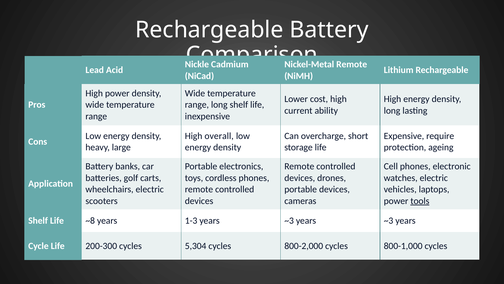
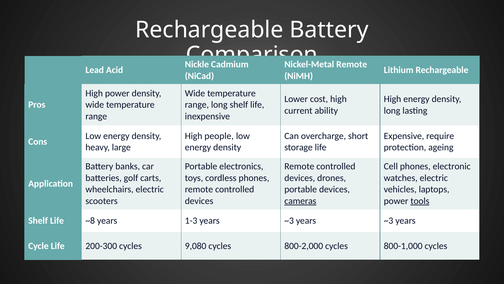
overall: overall -> people (219, 136)
cameras underline: none -> present (300, 201)
5,304: 5,304 -> 9,080 (196, 245)
